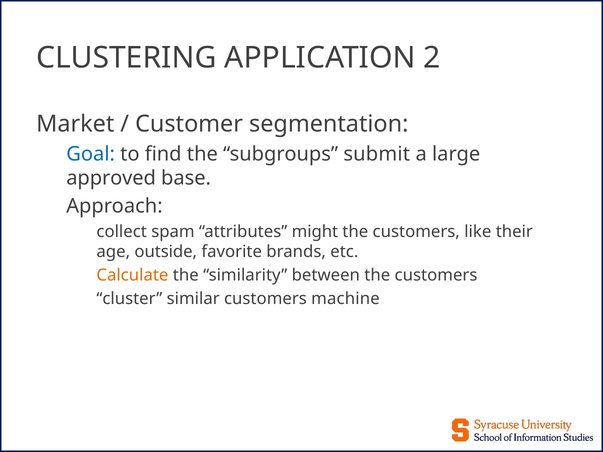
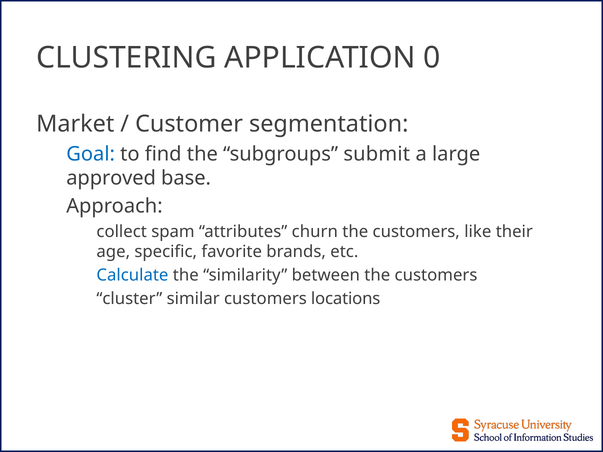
2: 2 -> 0 (432, 58)
might: might -> churn (315, 232)
outside: outside -> specific (166, 252)
Calculate colour: orange -> blue (132, 275)
machine: machine -> locations (346, 299)
